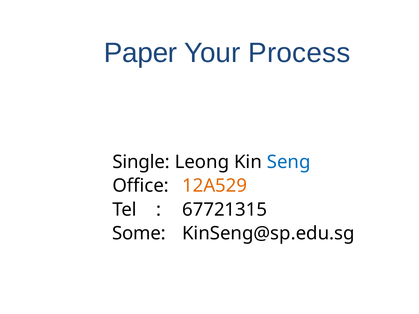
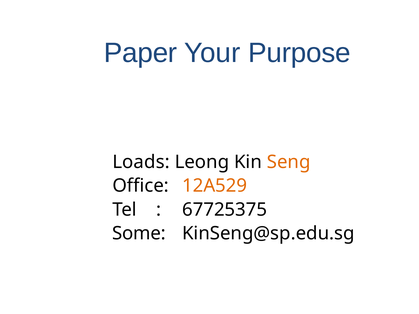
Process: Process -> Purpose (299, 53)
Single: Single -> Loads (141, 162)
Seng colour: blue -> orange (289, 162)
67721315: 67721315 -> 67725375 (225, 210)
